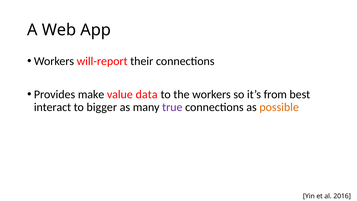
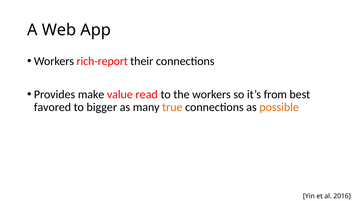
will-report: will-report -> rich-report (102, 61)
data: data -> read (147, 94)
interact: interact -> favored (52, 107)
true colour: purple -> orange (172, 107)
